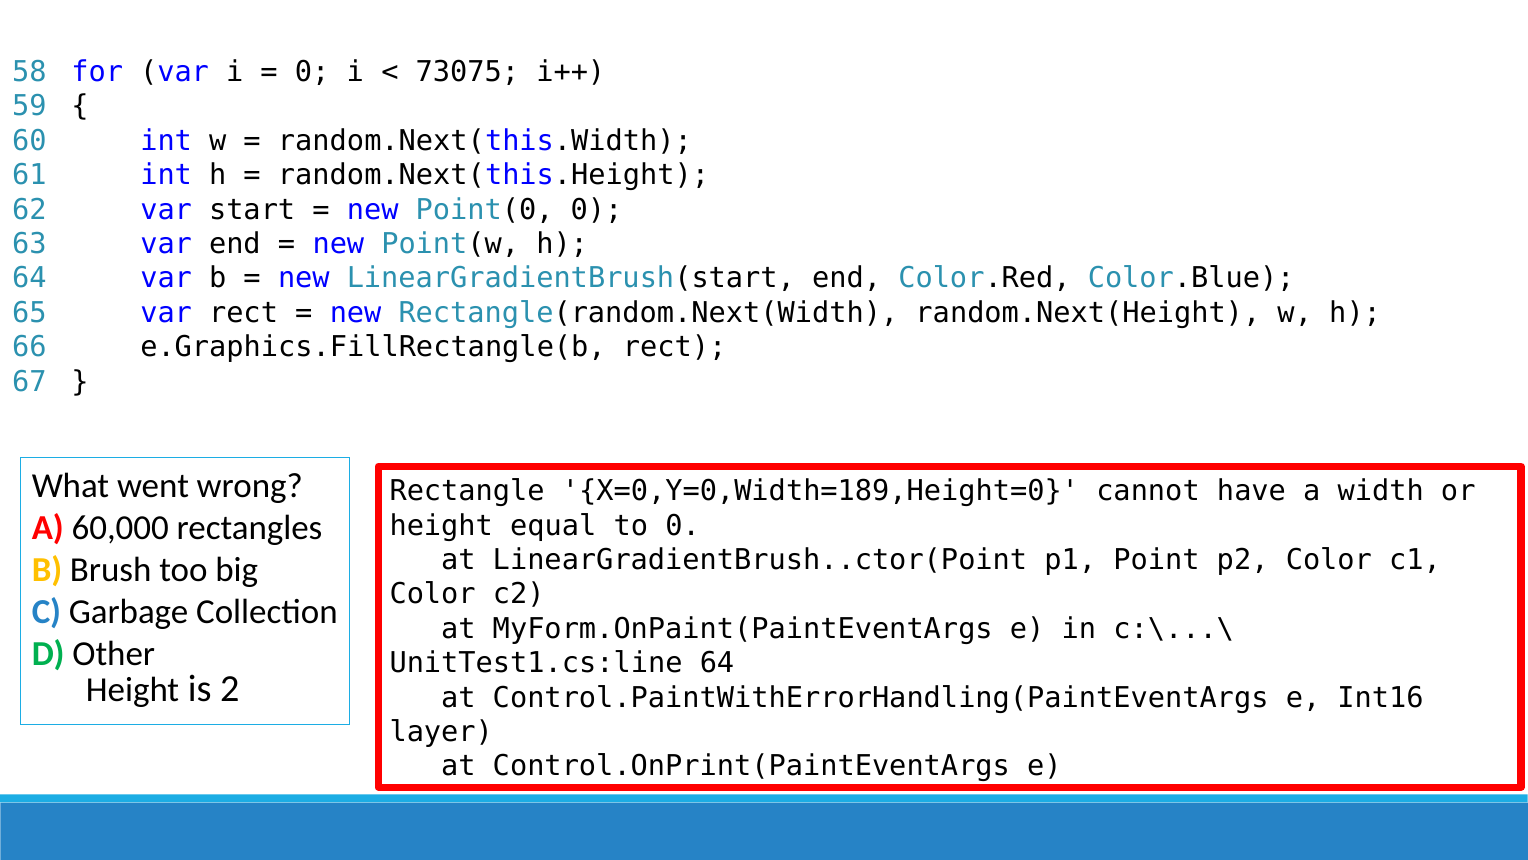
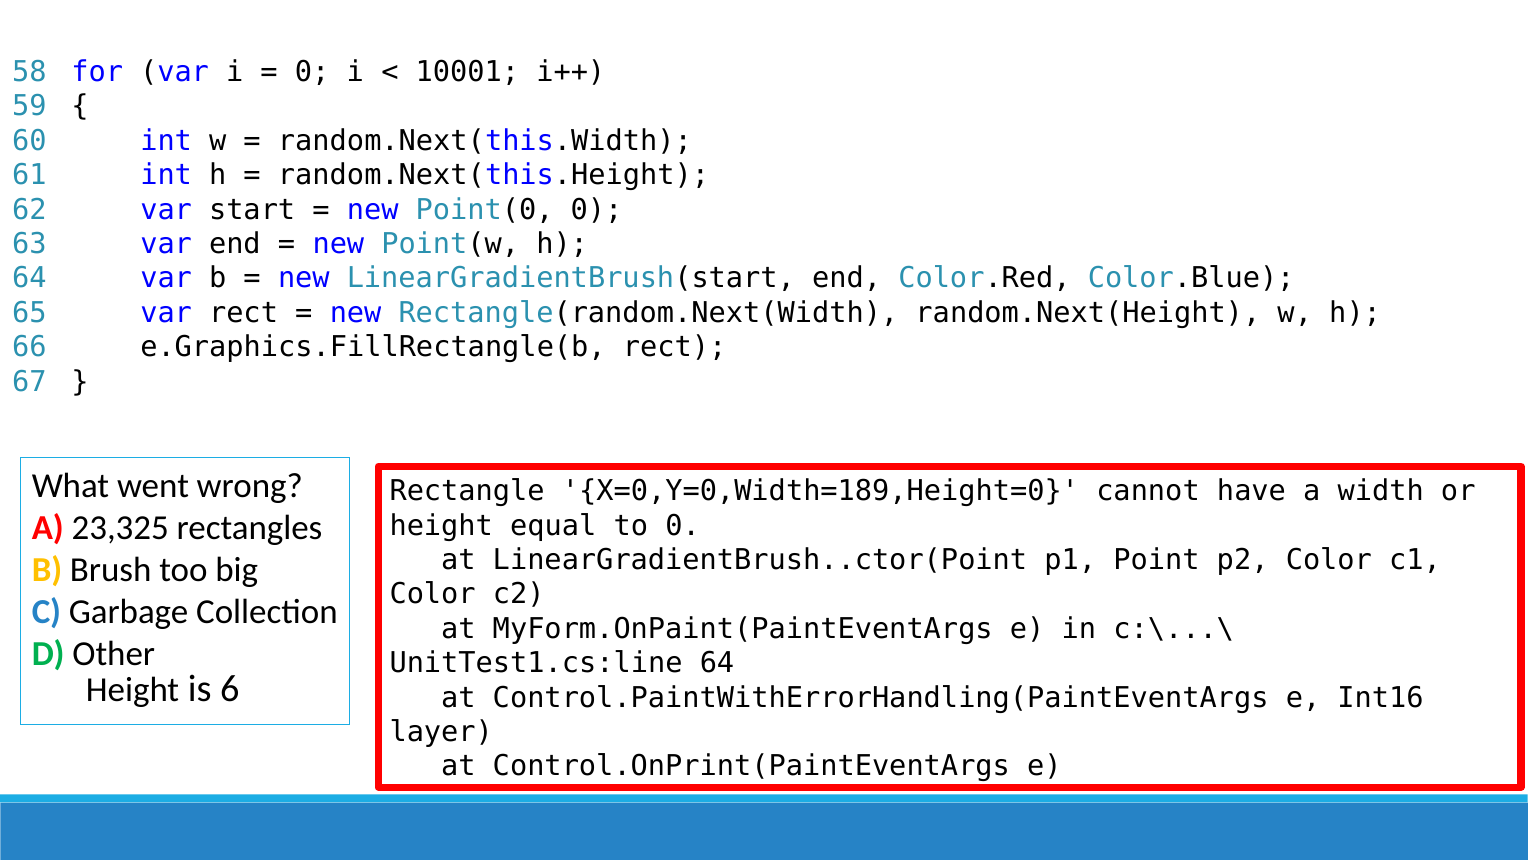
73075: 73075 -> 10001 (467, 72)
60,000: 60,000 -> 23,325 (120, 528)
2: 2 -> 6 (230, 688)
